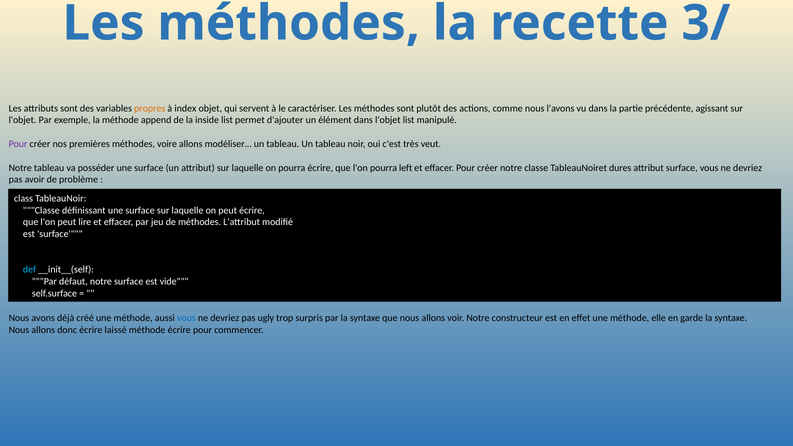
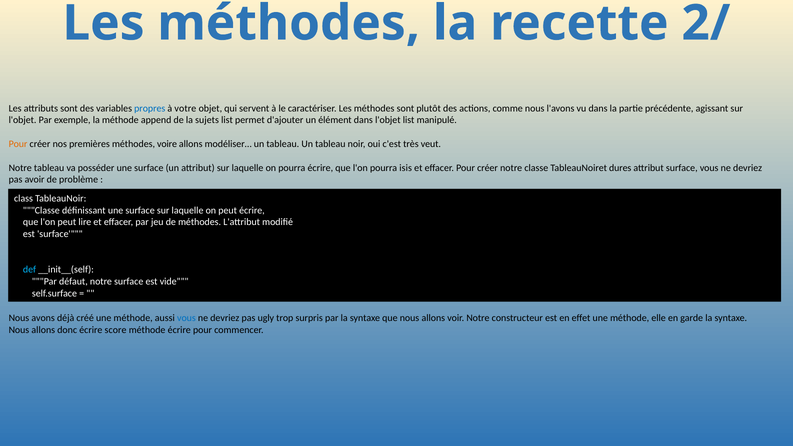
3/: 3/ -> 2/ (706, 23)
propres colour: orange -> blue (150, 108)
index: index -> votre (185, 108)
inside: inside -> sujets (207, 120)
Pour colour: purple -> orange (18, 144)
left: left -> isis (406, 168)
laissé: laissé -> score (116, 330)
